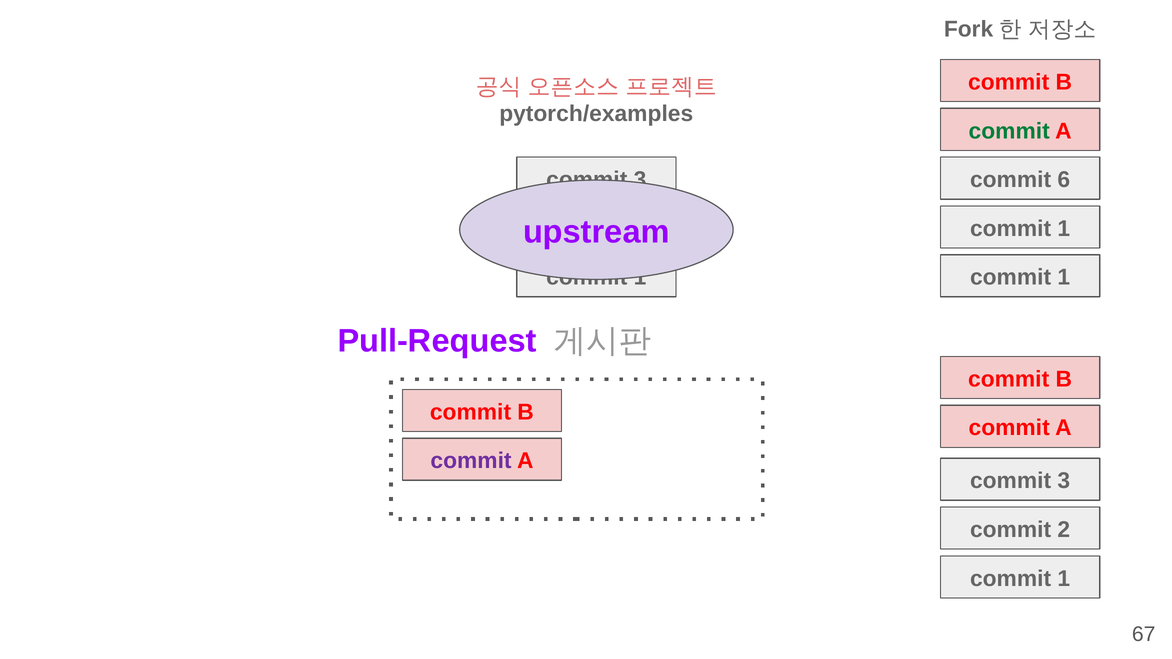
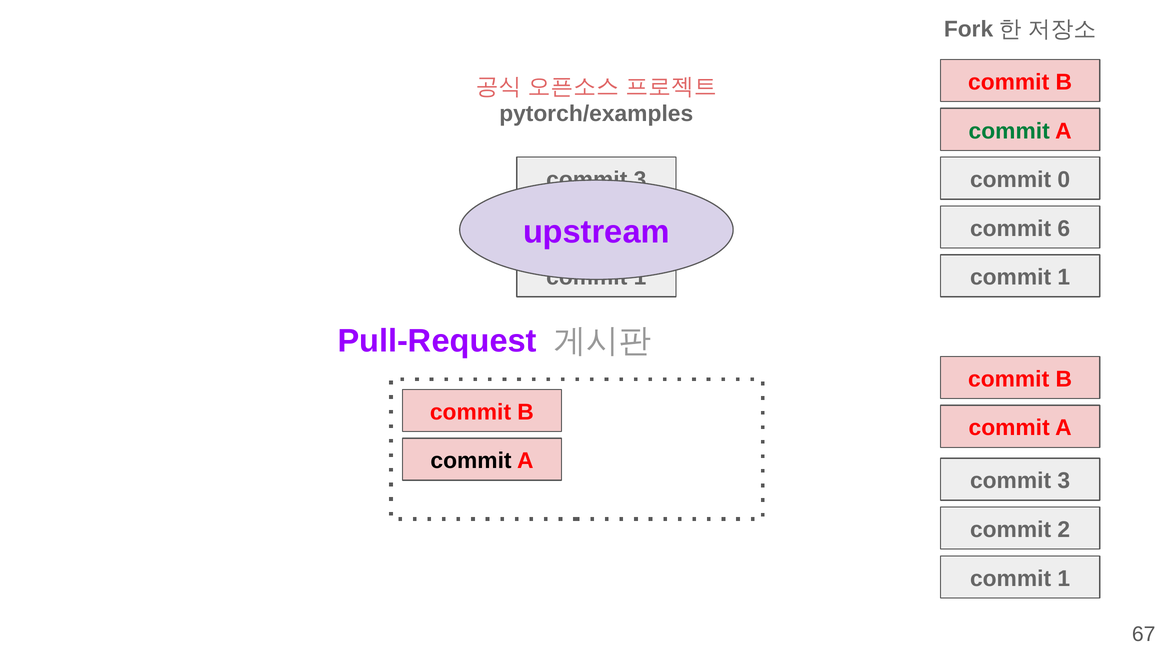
6: 6 -> 0 (1064, 180)
1: 1 -> 6 (1064, 229)
commit colour: purple -> black (471, 461)
